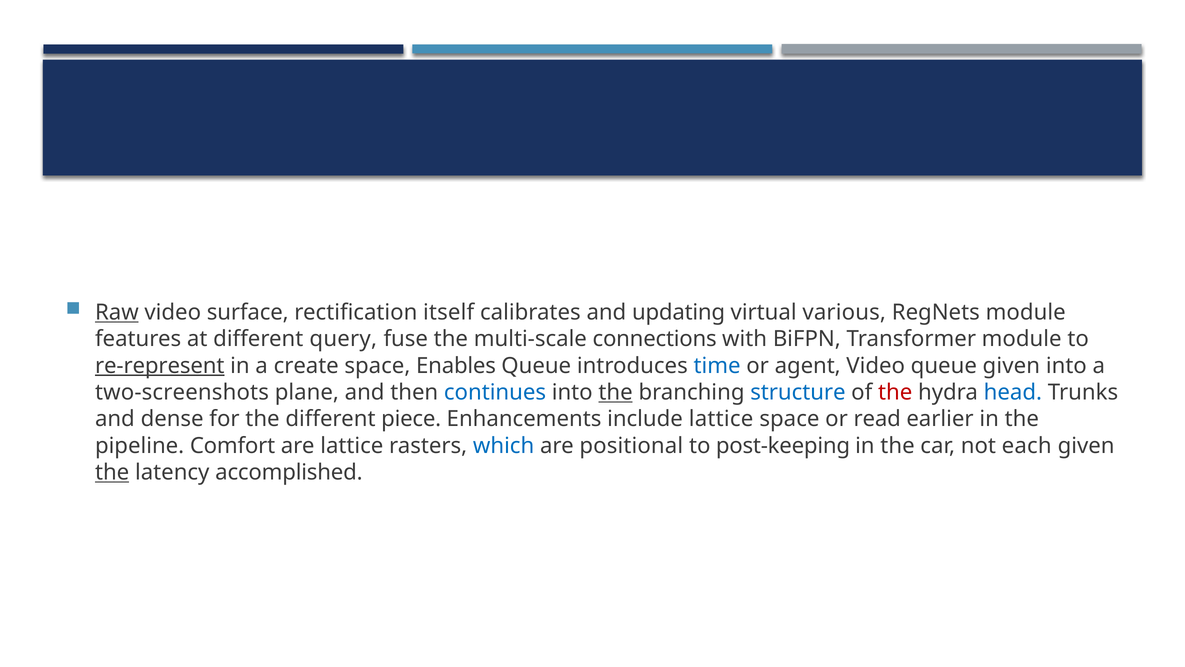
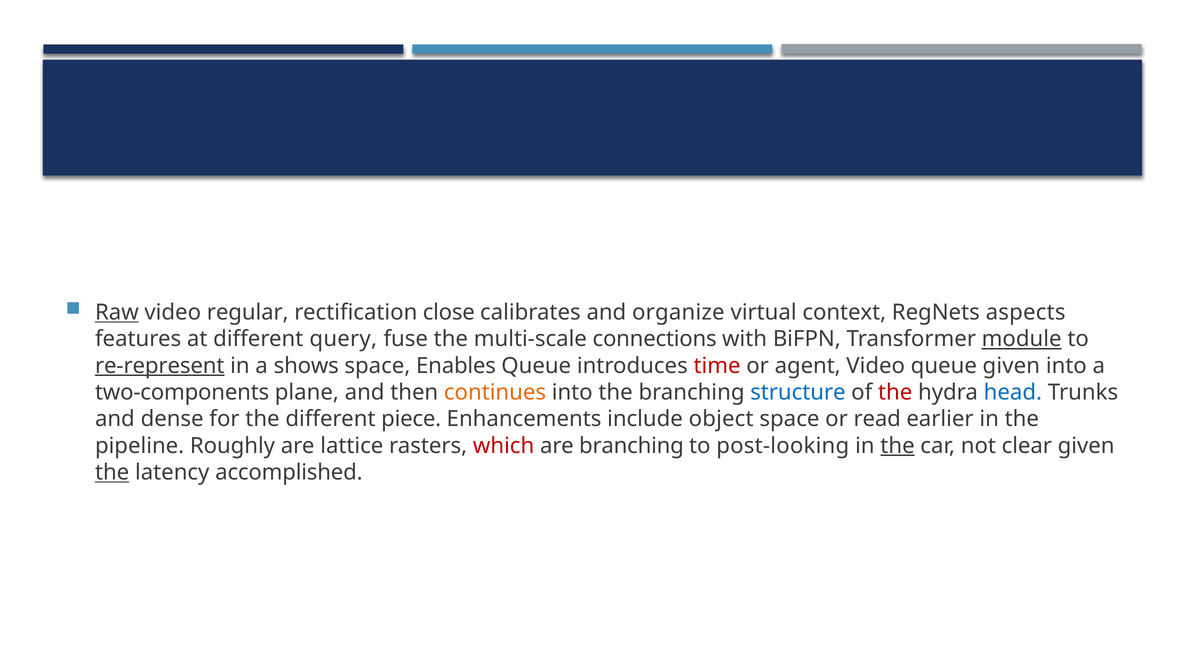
surface: surface -> regular (248, 312)
itself: itself -> close (449, 312)
updating: updating -> organize (678, 312)
various: various -> context (844, 312)
RegNets module: module -> aspects (1026, 312)
module underline: none -> present (1022, 339)
create: create -> shows (306, 366)
time colour: blue -> red (717, 366)
two-screenshots: two-screenshots -> two-components (182, 392)
continues colour: blue -> orange (495, 392)
the underline: present -> none (616, 392)
include lattice: lattice -> object (721, 419)
Comfort: Comfort -> Roughly (232, 446)
which colour: blue -> red (504, 446)
are positional: positional -> branching (631, 446)
post-keeping: post-keeping -> post-looking (783, 446)
the underline: none -> present (898, 446)
each: each -> clear (1027, 446)
